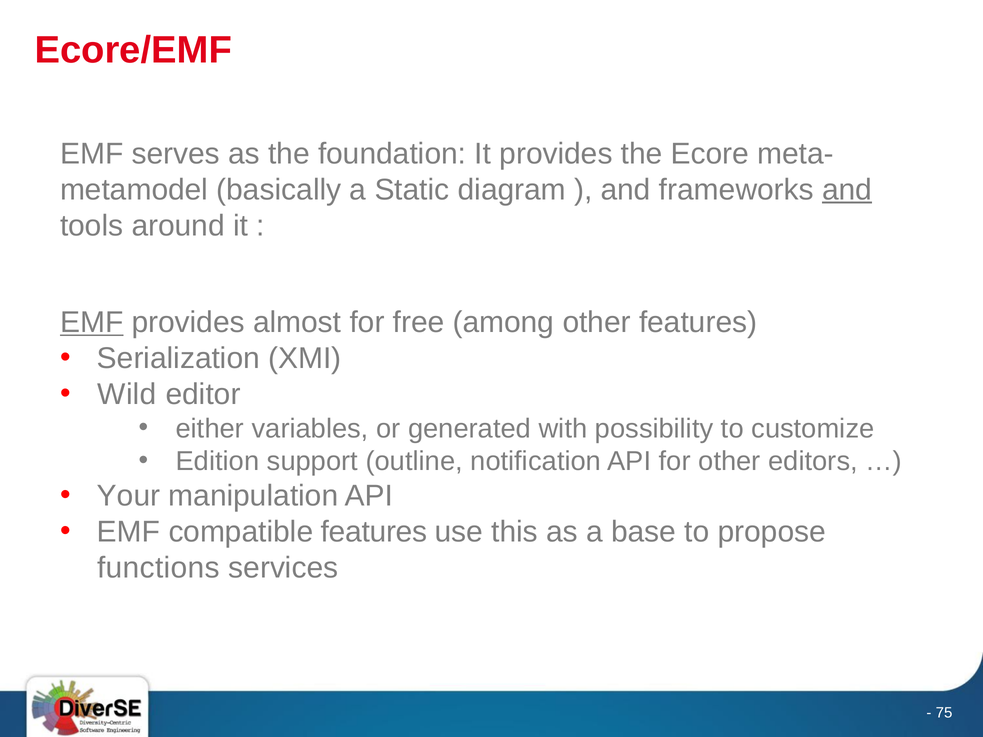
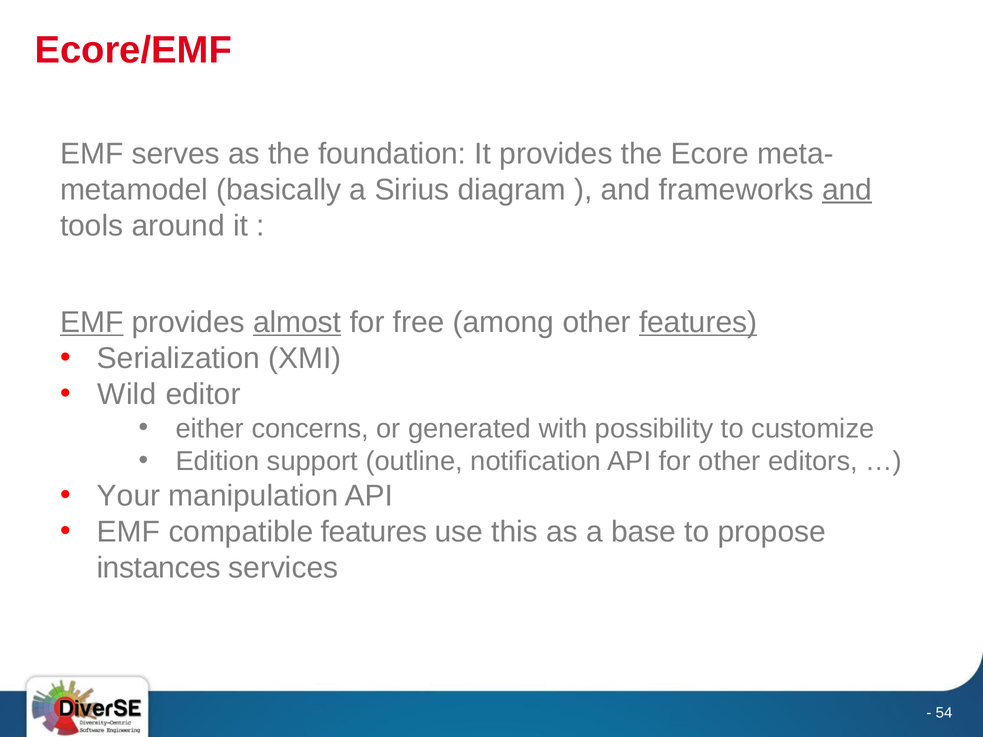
Static: Static -> Sirius (412, 190)
almost underline: none -> present (297, 322)
features underline: none -> present (698, 322)
variables: variables -> concerns (310, 429)
functions: functions -> instances (159, 568)
75: 75 -> 54 (944, 713)
